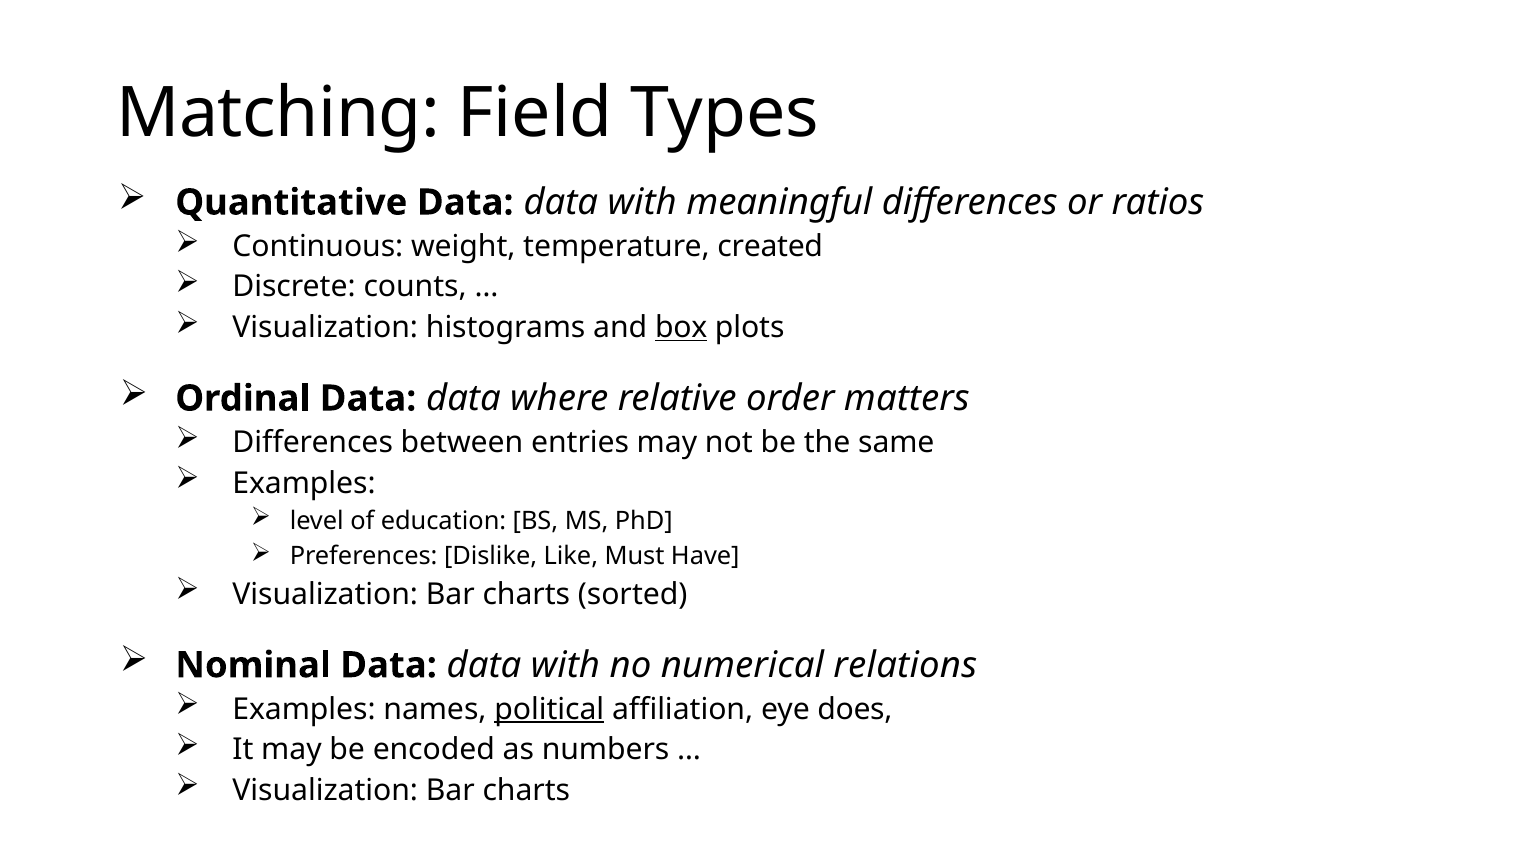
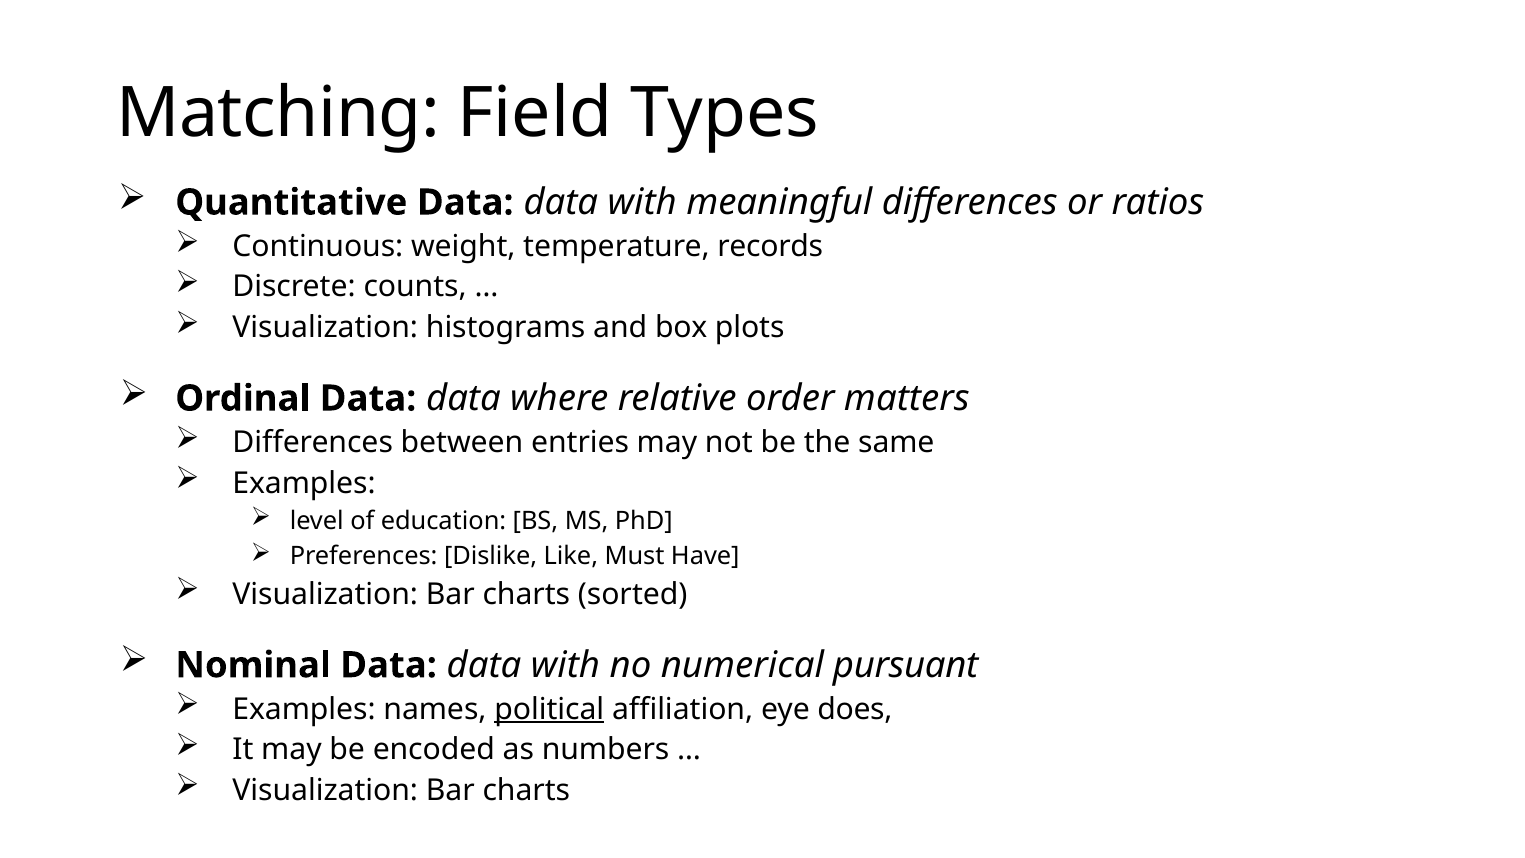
created: created -> records (770, 246)
box underline: present -> none (681, 327)
relations: relations -> pursuant (906, 665)
